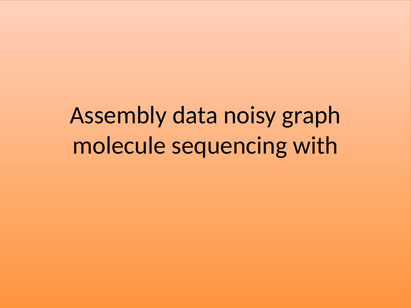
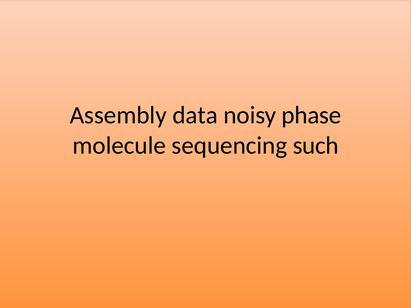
graph: graph -> phase (311, 115)
with: with -> such (316, 146)
